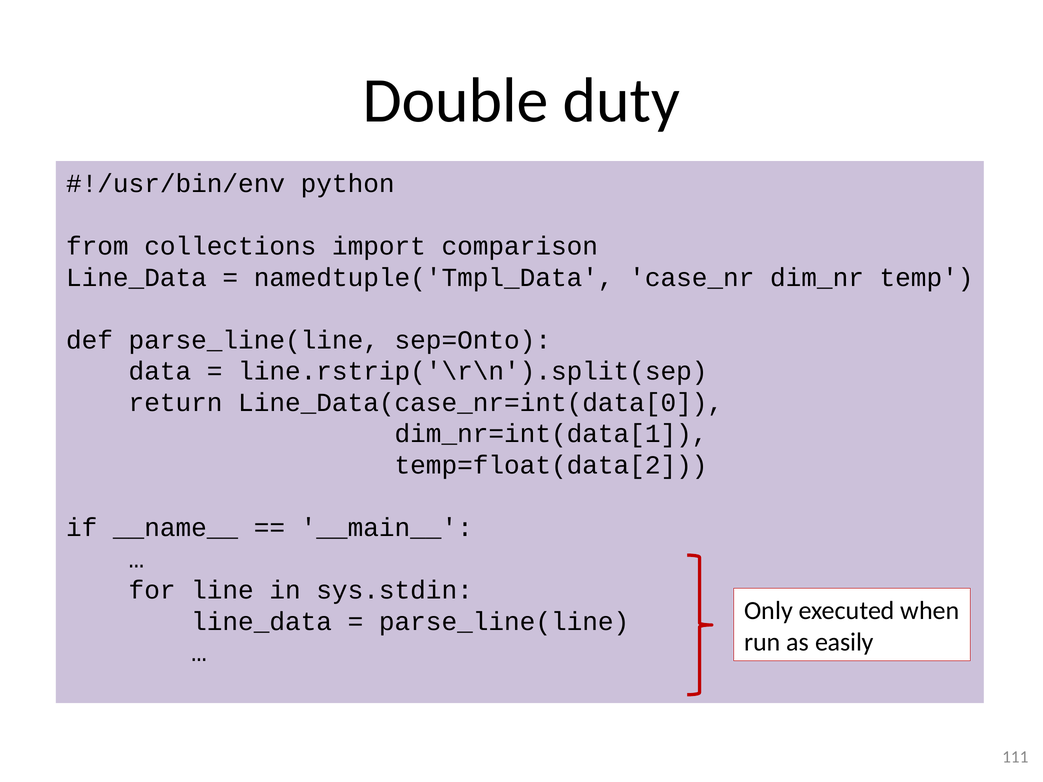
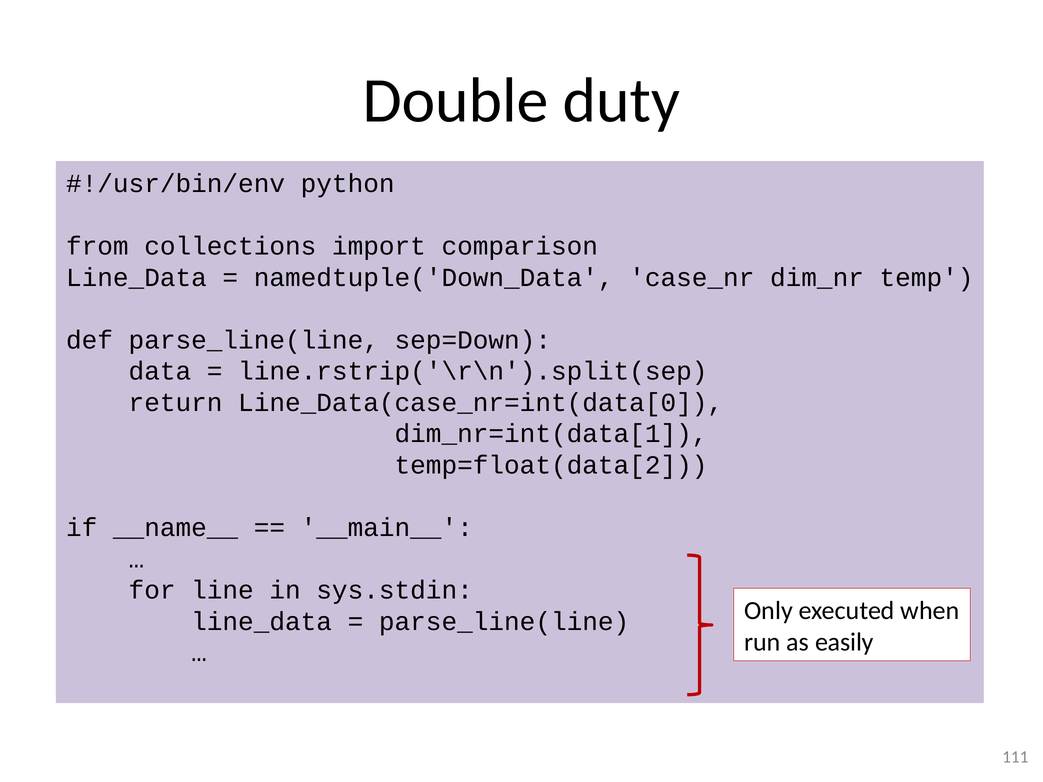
namedtuple('Tmpl_Data: namedtuple('Tmpl_Data -> namedtuple('Down_Data (434, 278)
sep=Onto: sep=Onto -> sep=Down (473, 340)
